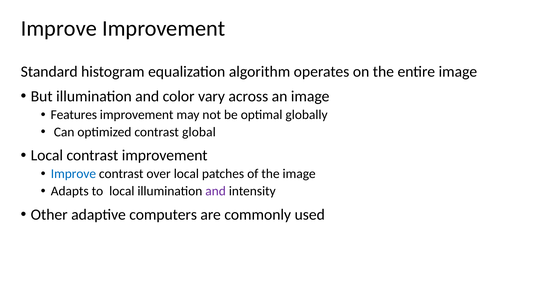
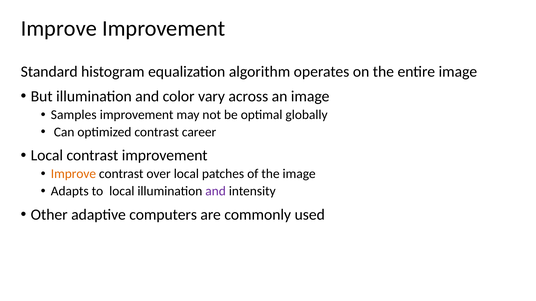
Features: Features -> Samples (74, 115)
global: global -> career (199, 132)
Improve colour: blue -> orange (73, 174)
